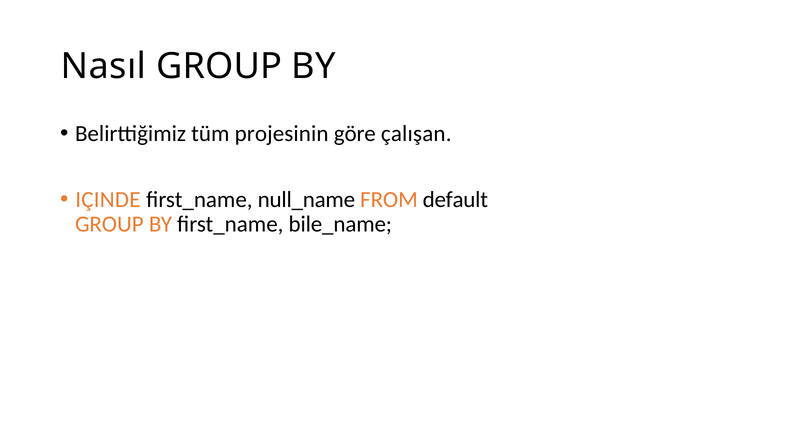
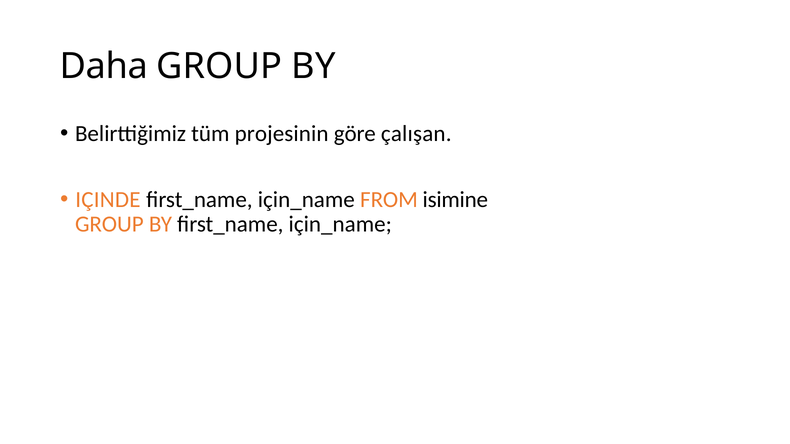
Nasıl: Nasıl -> Daha (104, 66)
null_name: null_name -> için_name (306, 200)
default: default -> isimine (455, 200)
BY first_name bile_name: bile_name -> için_name (340, 224)
